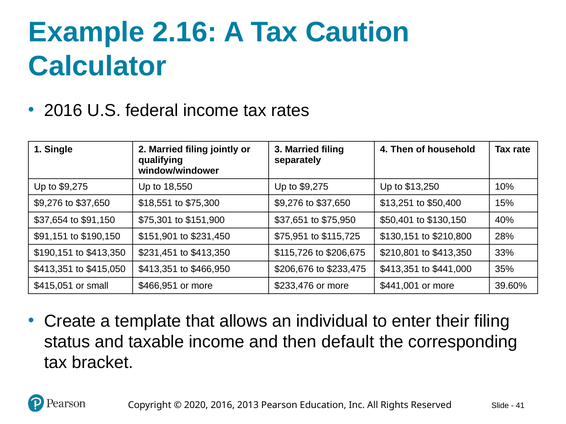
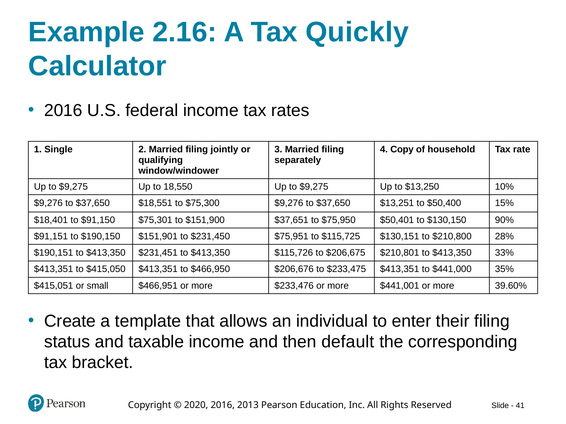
Caution: Caution -> Quickly (357, 32)
4 Then: Then -> Copy (402, 150)
$37,654: $37,654 -> $18,401 (51, 220)
40%: 40% -> 90% (504, 220)
